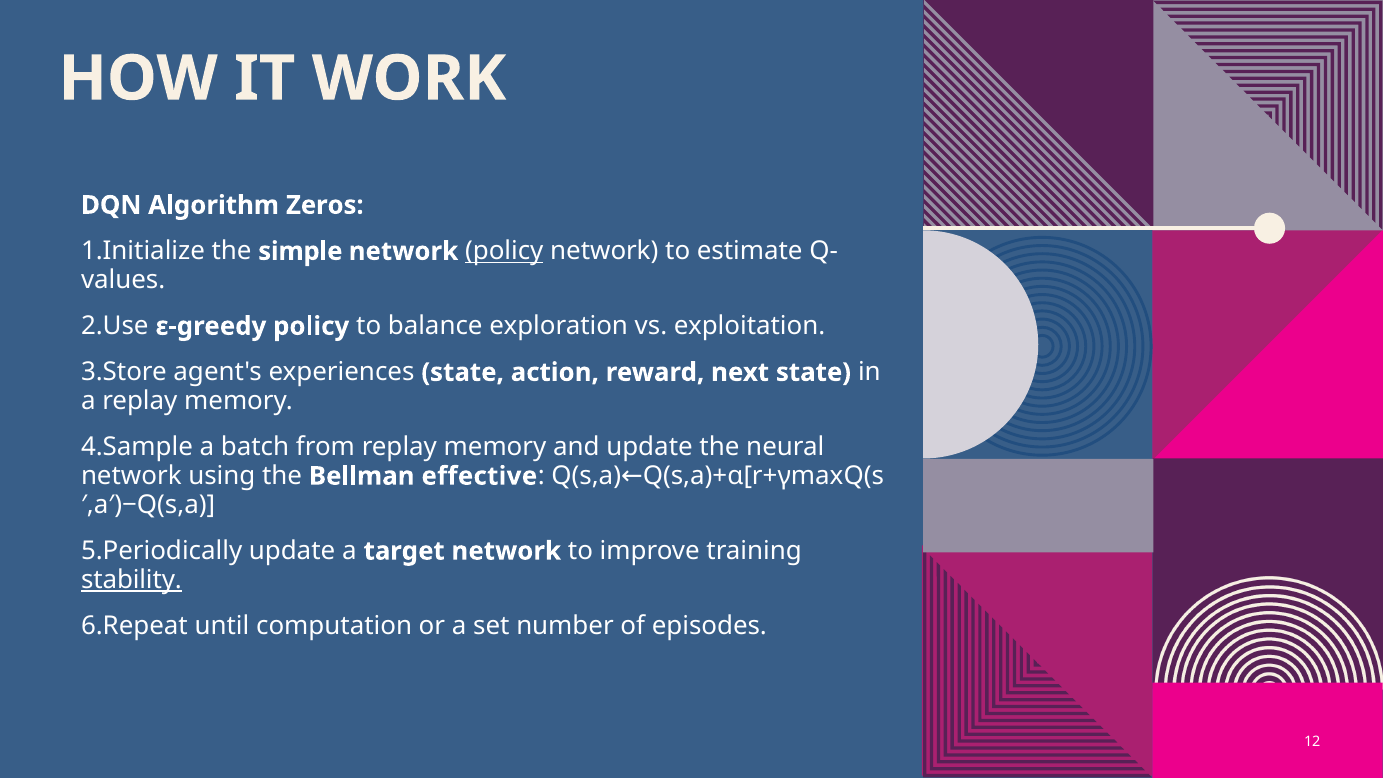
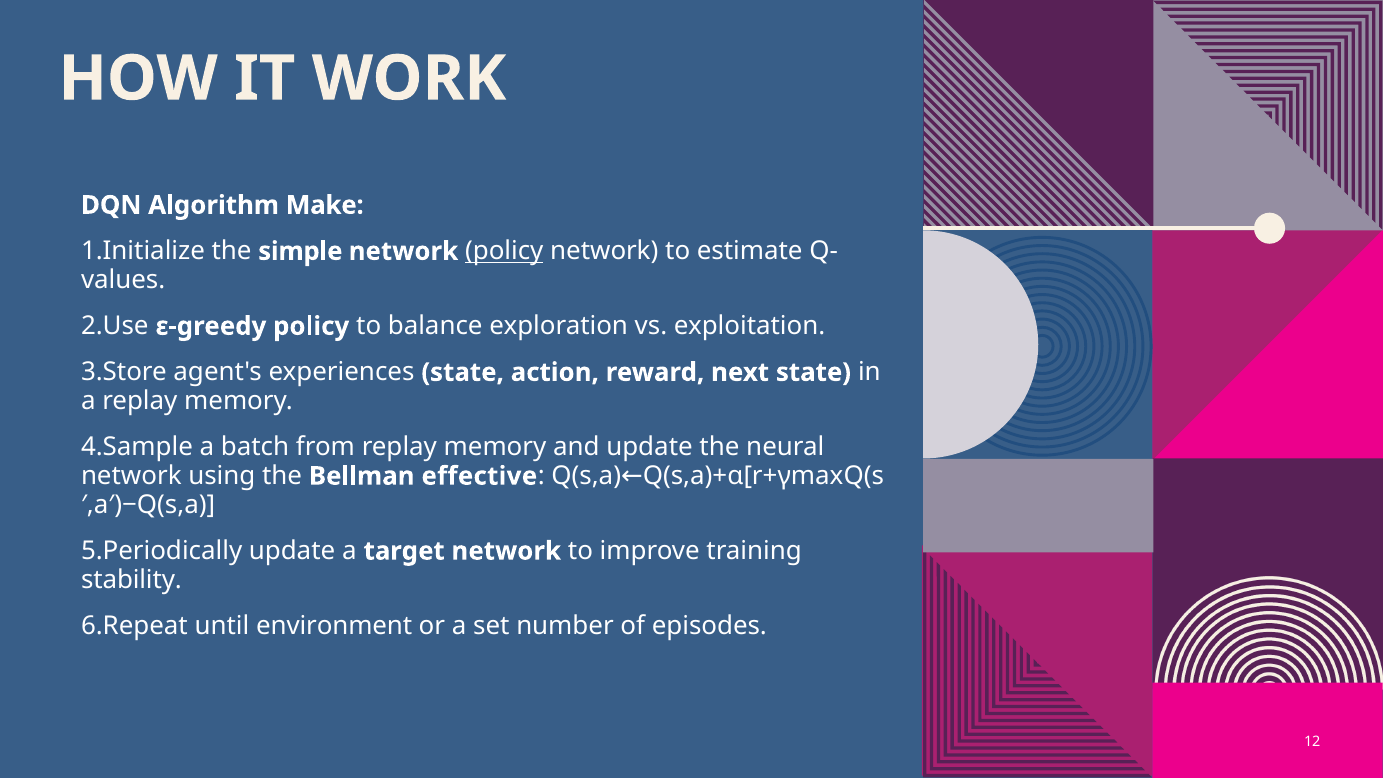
Zeros: Zeros -> Make (325, 205)
stability underline: present -> none (131, 580)
computation: computation -> environment (334, 626)
